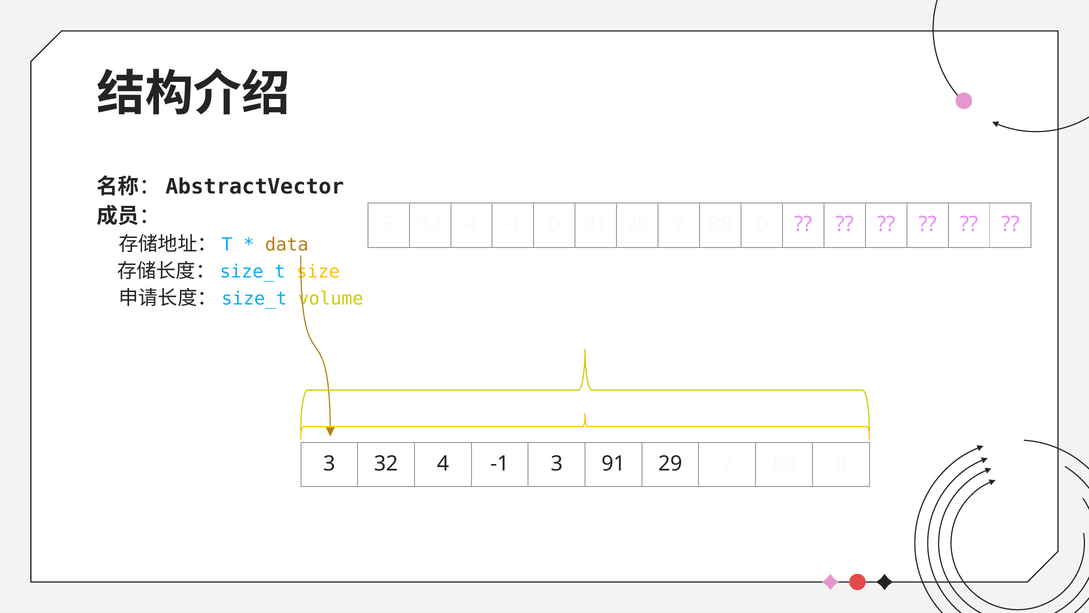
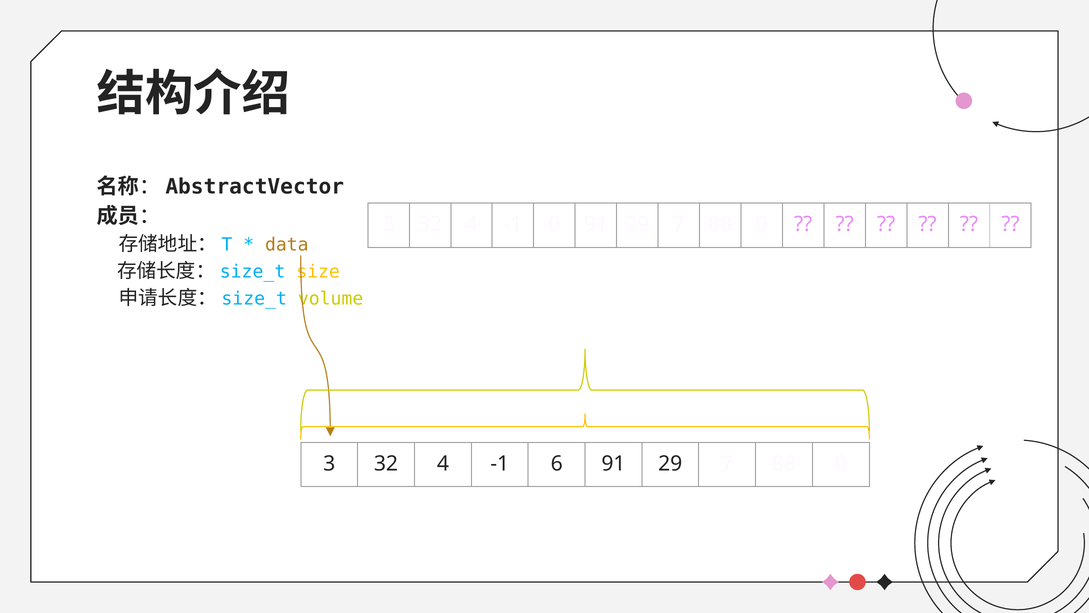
-1 3: 3 -> 6 (557, 463)
